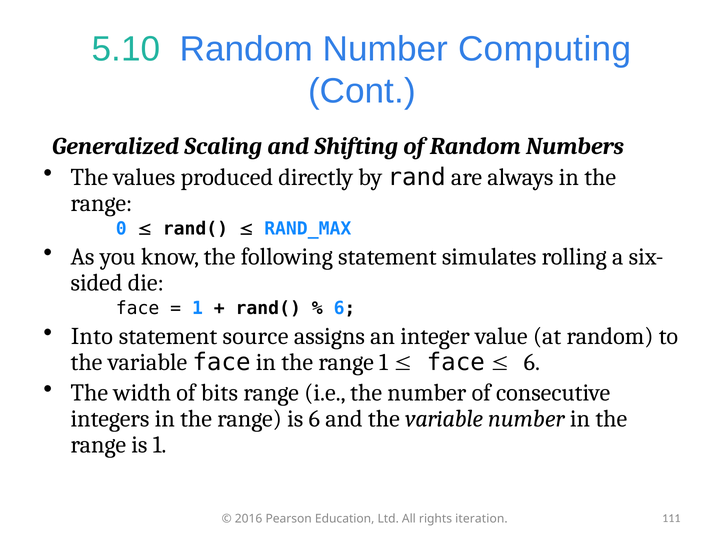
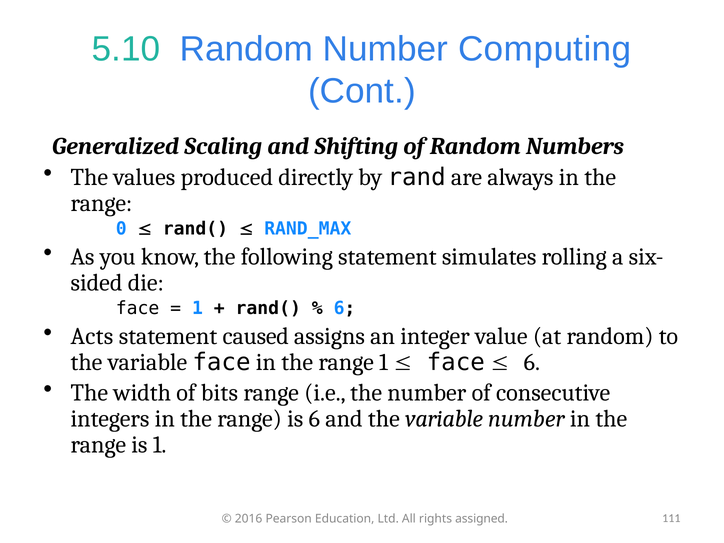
Into: Into -> Acts (92, 336)
source: source -> caused (256, 336)
iteration: iteration -> assigned (482, 519)
